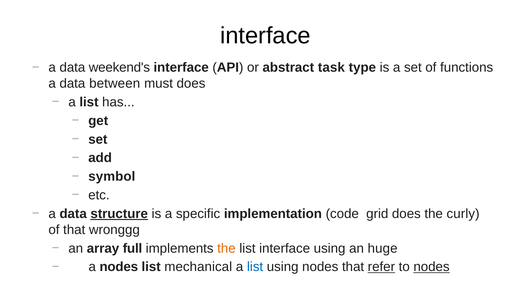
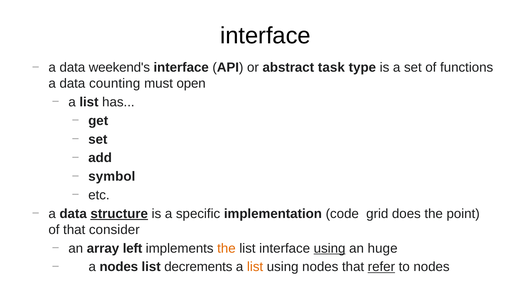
between: between -> counting (115, 83)
must does: does -> open (191, 83)
curly: curly -> point (463, 214)
wronggg: wronggg -> consider (114, 229)
full: full -> left (133, 248)
using underline: none -> present (330, 248)
mechanical: mechanical -> decrements (198, 267)
list colour: blue -> orange (255, 267)
nodes underline: present -> none (432, 267)
